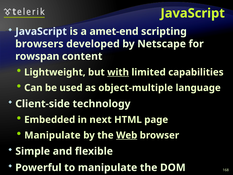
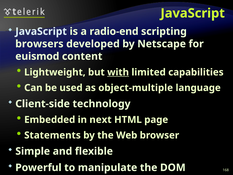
amet-end: amet-end -> radio-end (114, 31)
rowspan: rowspan -> euismod (37, 56)
Manipulate: Manipulate -> Statements (52, 135)
Web underline: present -> none (127, 135)
